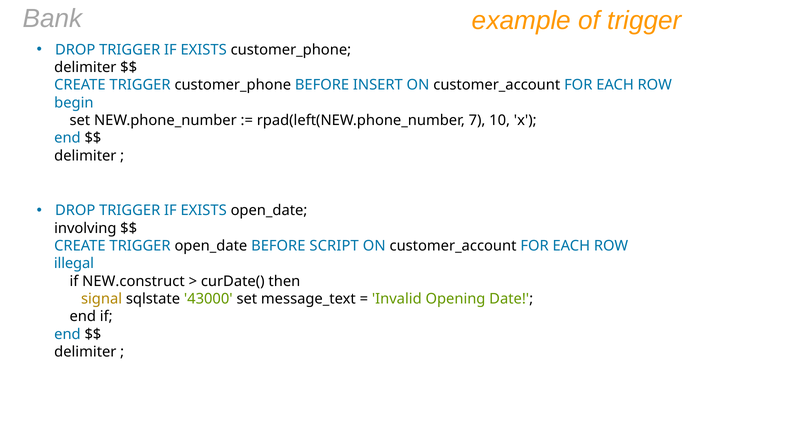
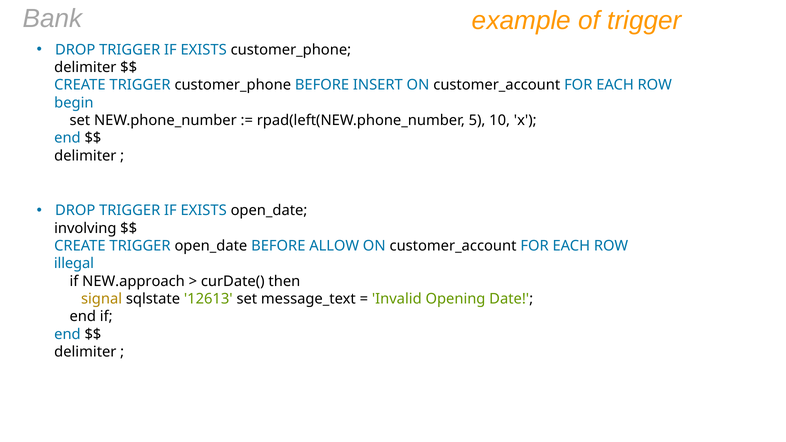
7: 7 -> 5 (477, 120)
SCRIPT: SCRIPT -> ALLOW (334, 246)
NEW.construct: NEW.construct -> NEW.approach (134, 281)
43000: 43000 -> 12613 (208, 299)
